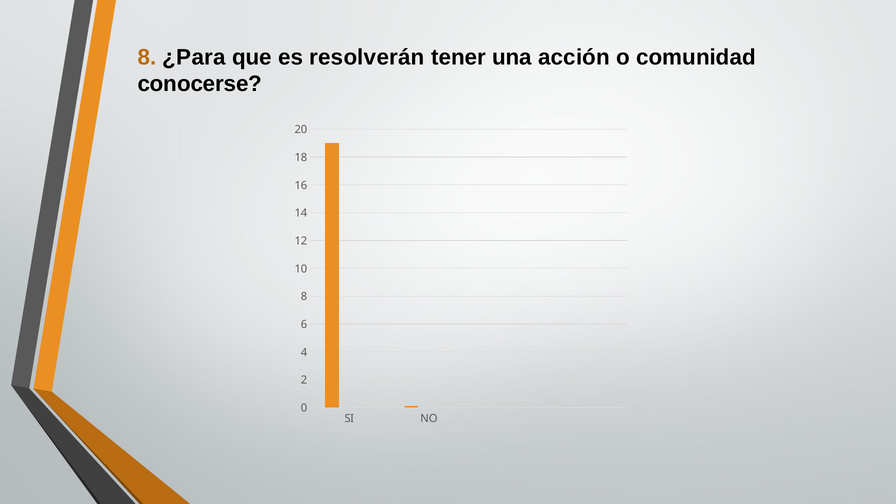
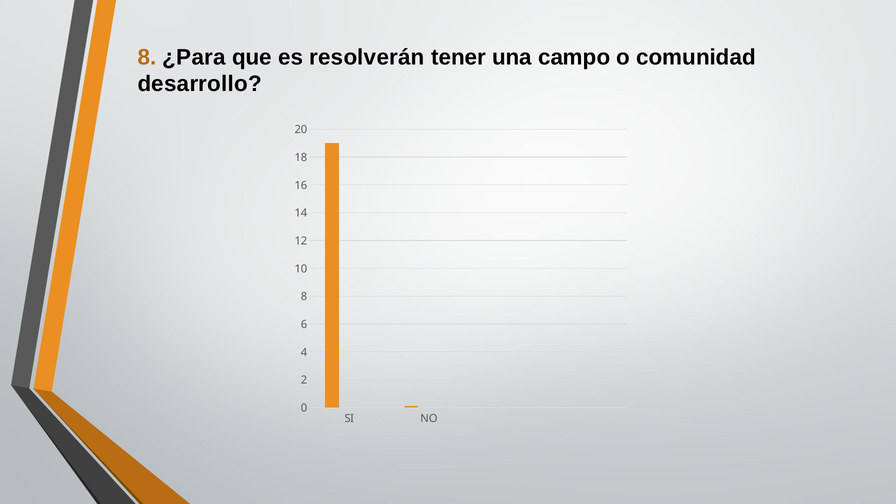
acción: acción -> campo (574, 57)
conocerse: conocerse -> desarrollo (200, 84)
